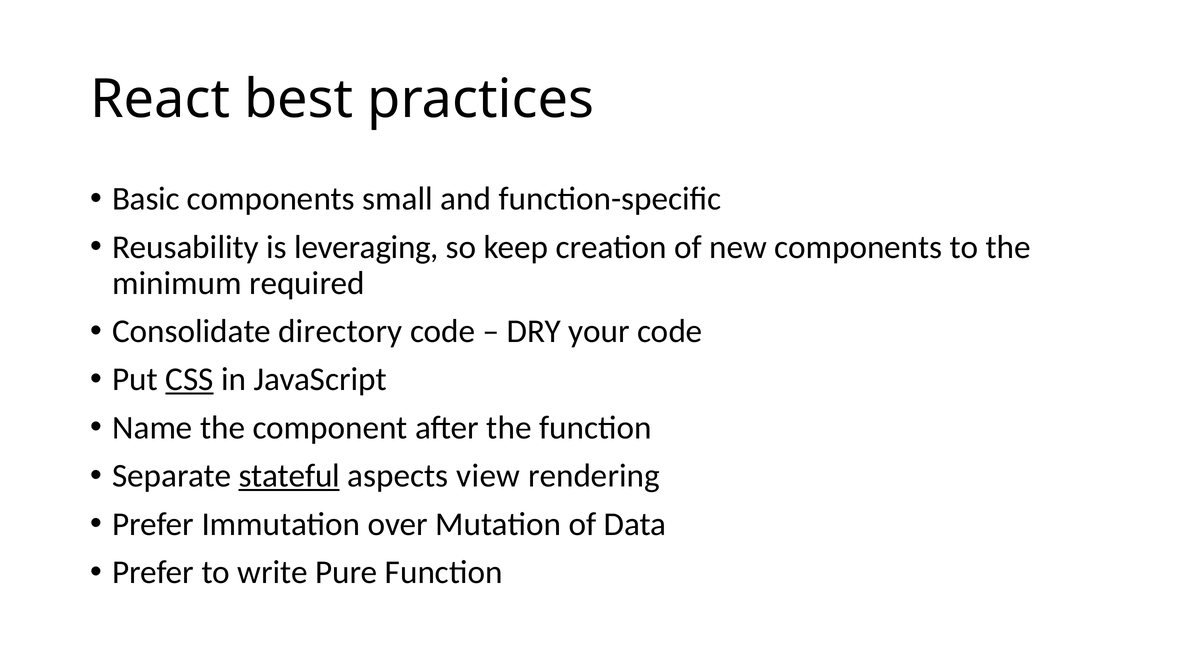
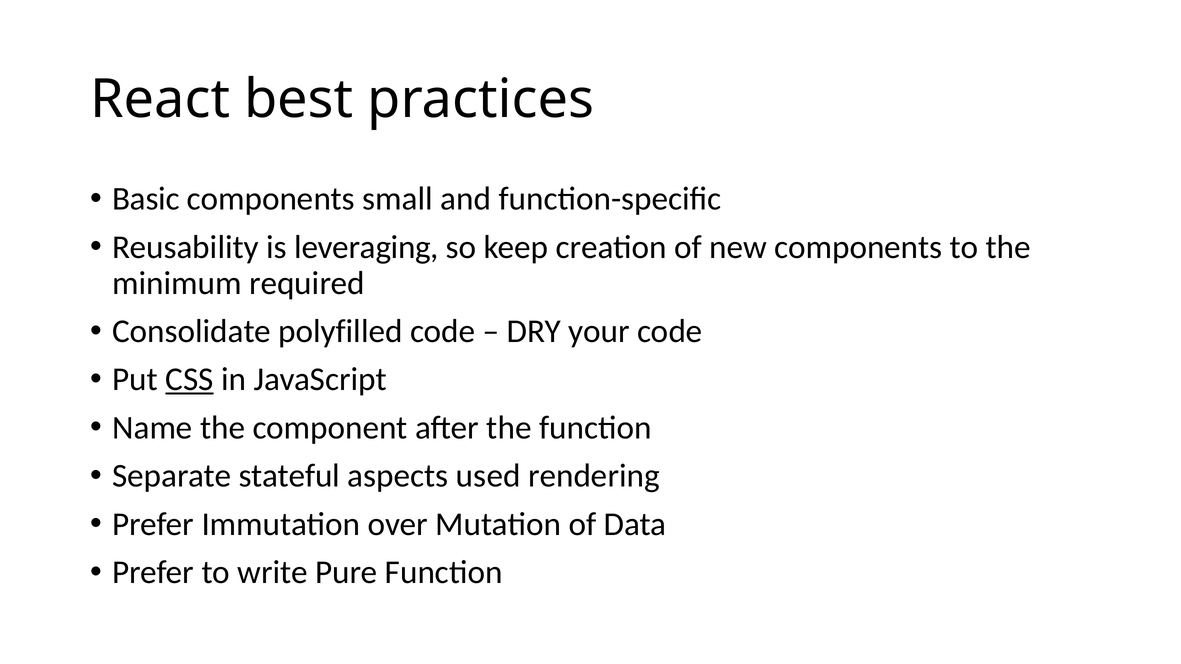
directory: directory -> polyfilled (340, 331)
stateful underline: present -> none (289, 476)
view: view -> used (488, 476)
